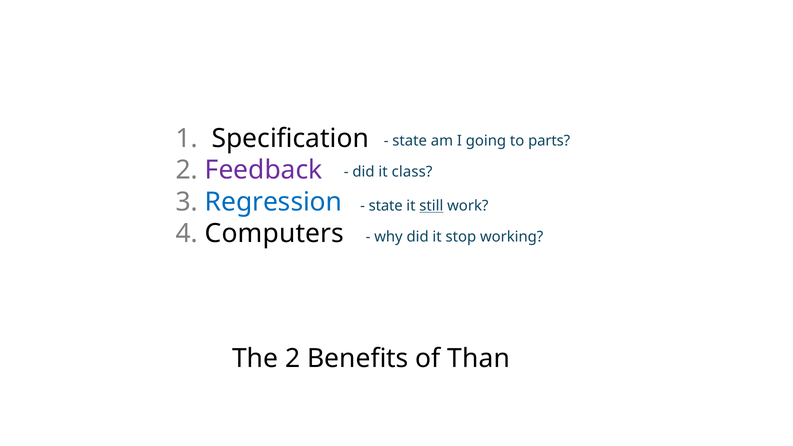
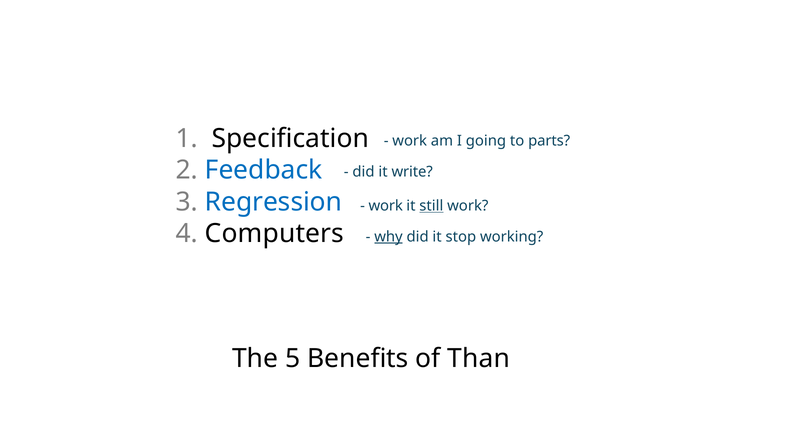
state: state -> work (410, 141)
Feedback colour: purple -> blue (264, 170)
class: class -> write (412, 172)
state: state -> work (386, 206)
why underline: none -> present (388, 237)
The 2: 2 -> 5 (293, 358)
